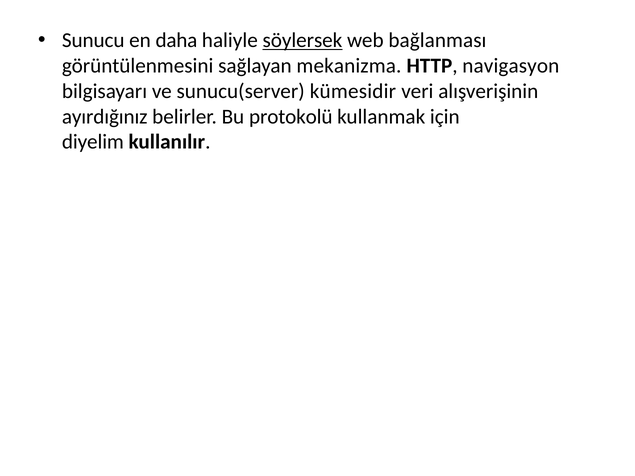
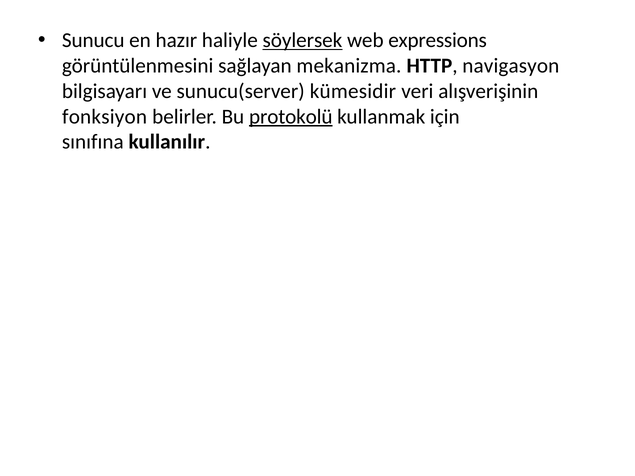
daha: daha -> hazır (176, 40)
bağlanması: bağlanması -> expressions (438, 40)
ayırdığınız: ayırdığınız -> fonksiyon (105, 117)
protokolü underline: none -> present (291, 117)
diyelim: diyelim -> sınıfına (93, 142)
